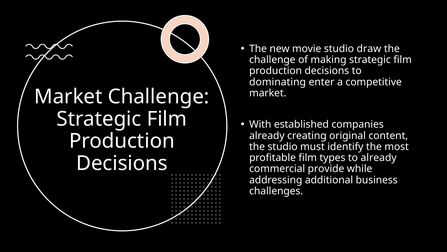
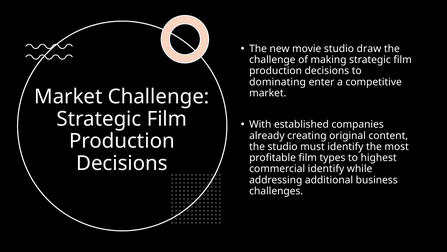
to already: already -> highest (379, 157)
commercial provide: provide -> identify (326, 169)
